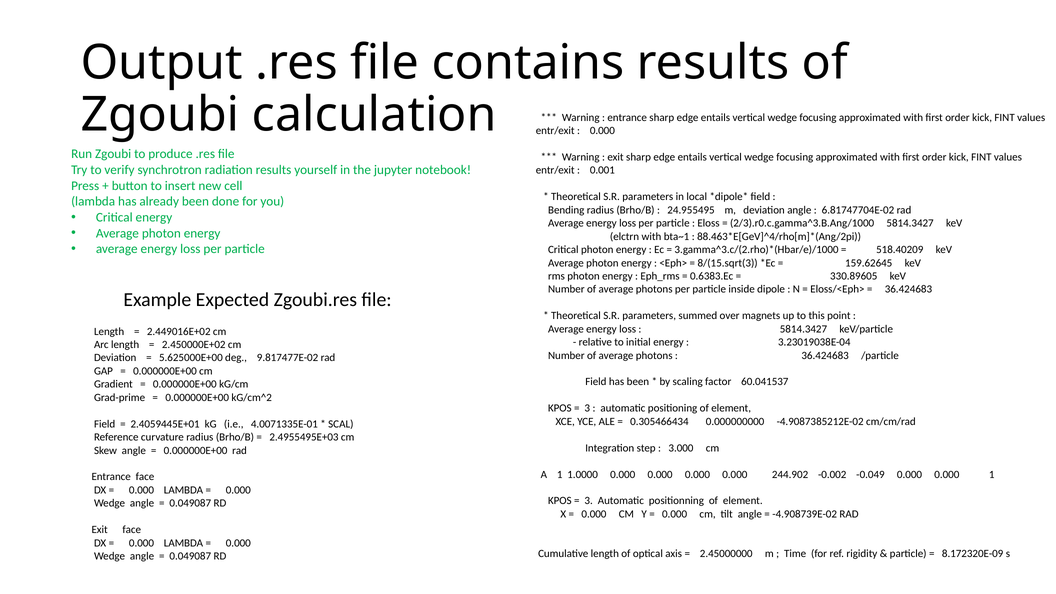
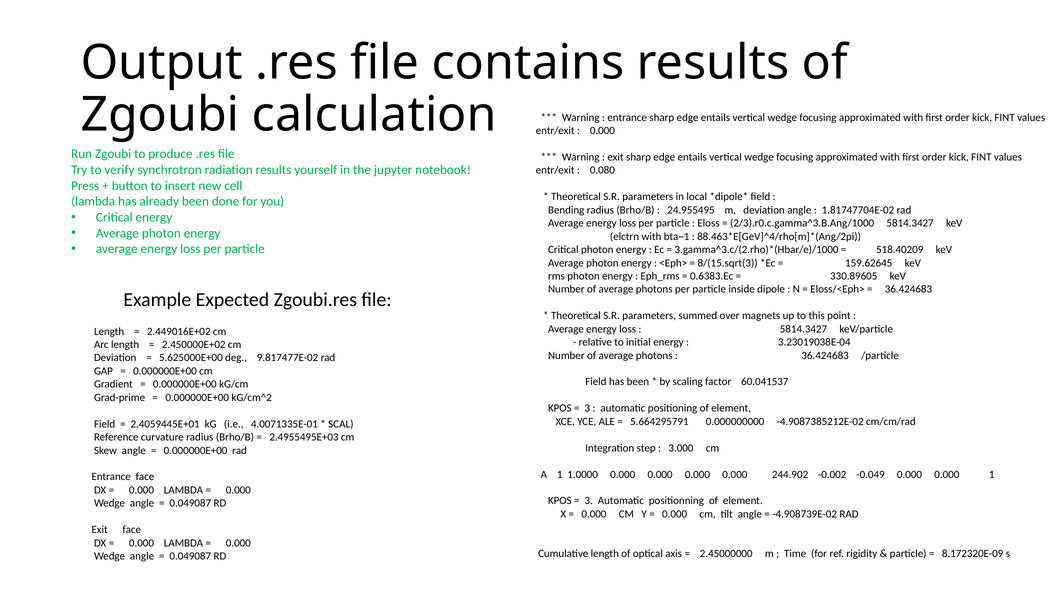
0.001: 0.001 -> 0.080 (602, 170)
6.81747704E-02: 6.81747704E-02 -> 1.81747704E-02 (858, 210)
0.305466434: 0.305466434 -> 5.664295791 (659, 422)
